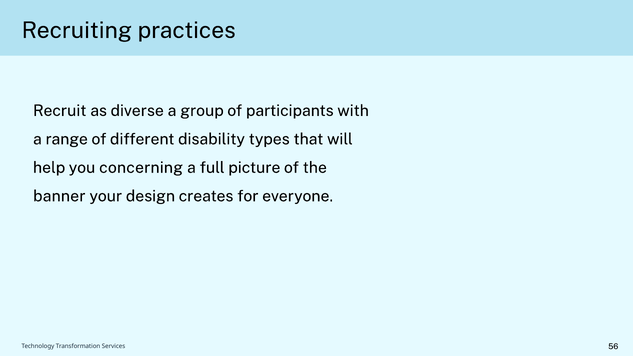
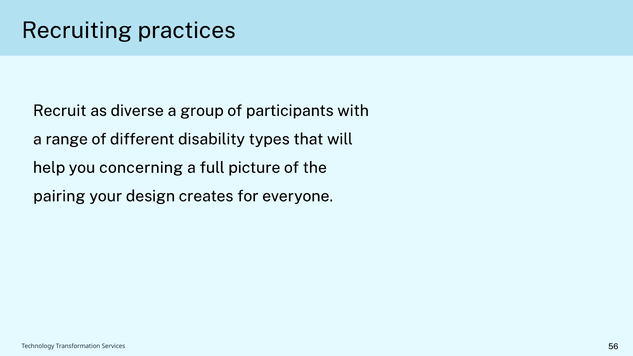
banner: banner -> pairing (59, 196)
